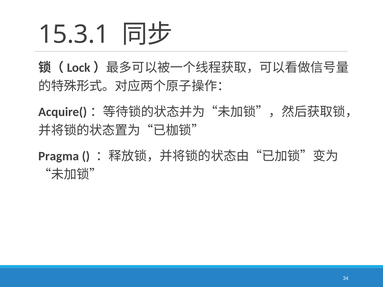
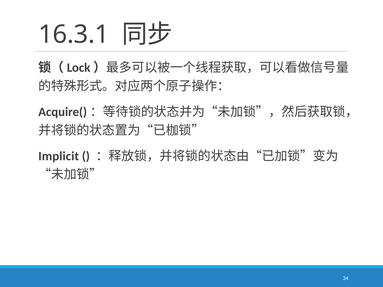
15.3.1: 15.3.1 -> 16.3.1 (74, 34)
Pragma: Pragma -> Implicit (59, 156)
